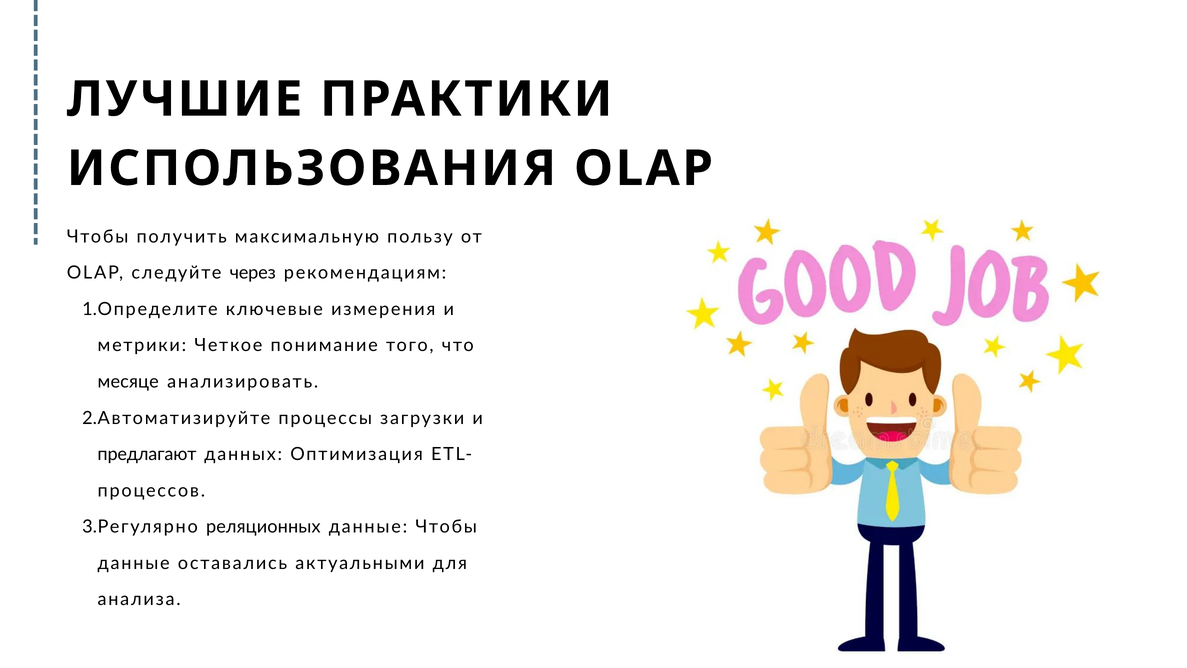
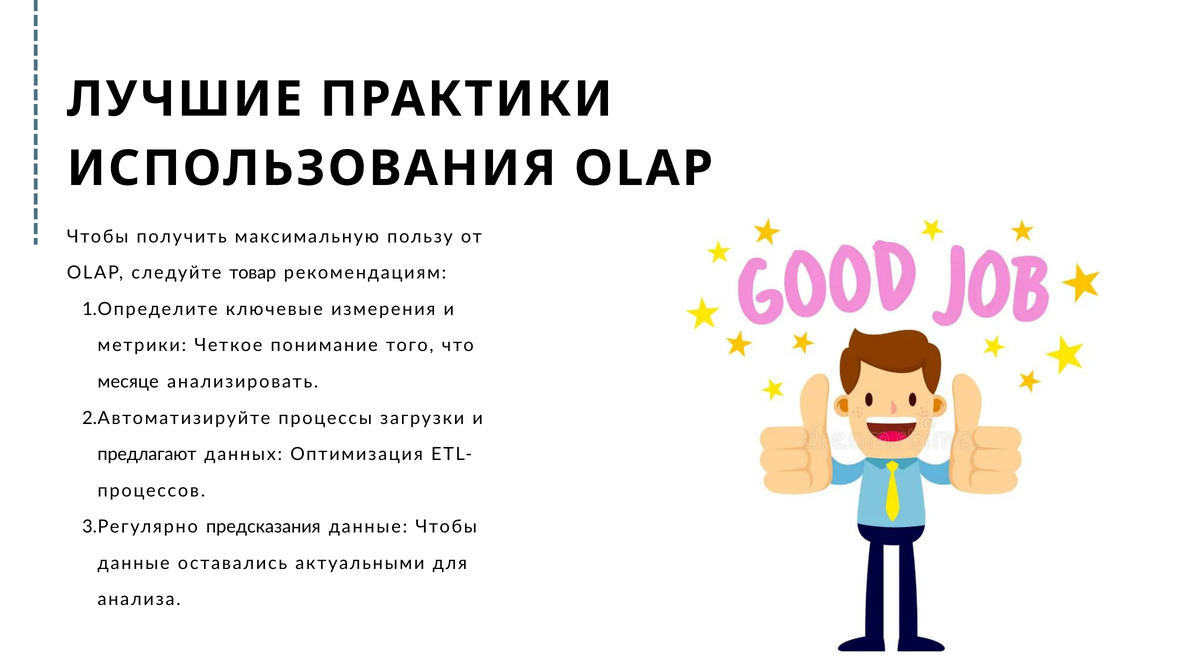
через: через -> товар (253, 273)
реляционных: реляционных -> предсказания (263, 527)
